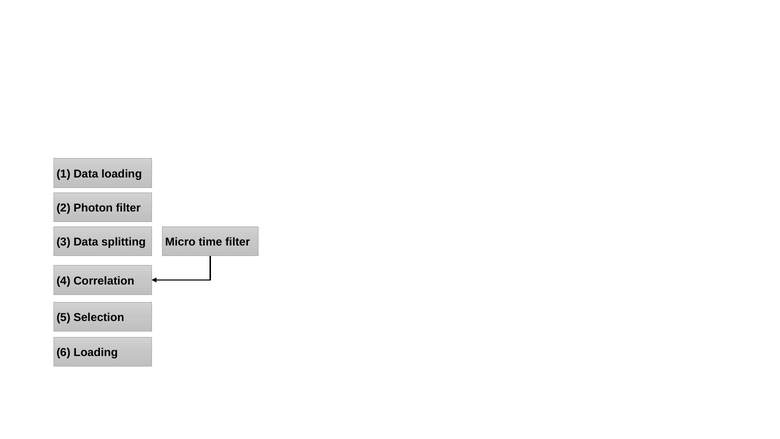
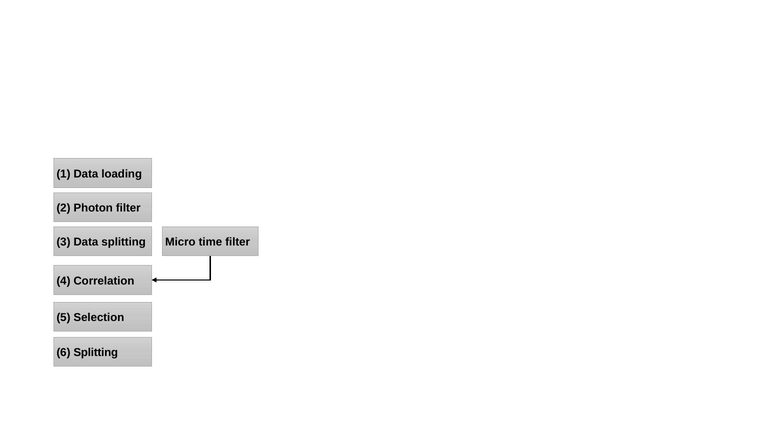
6 Loading: Loading -> Splitting (96, 352)
